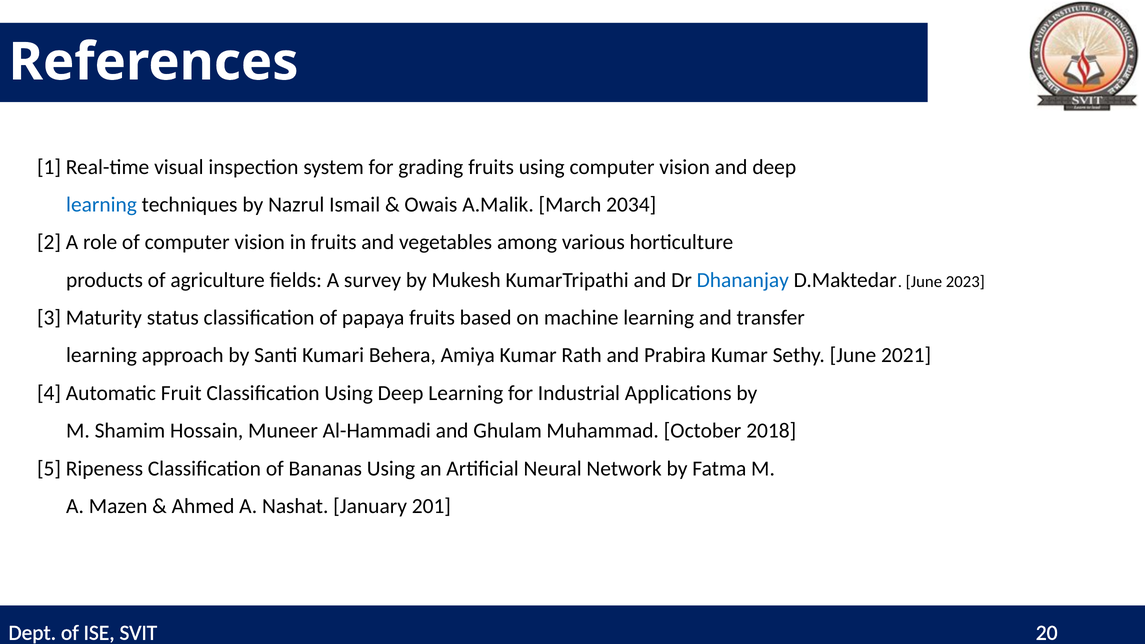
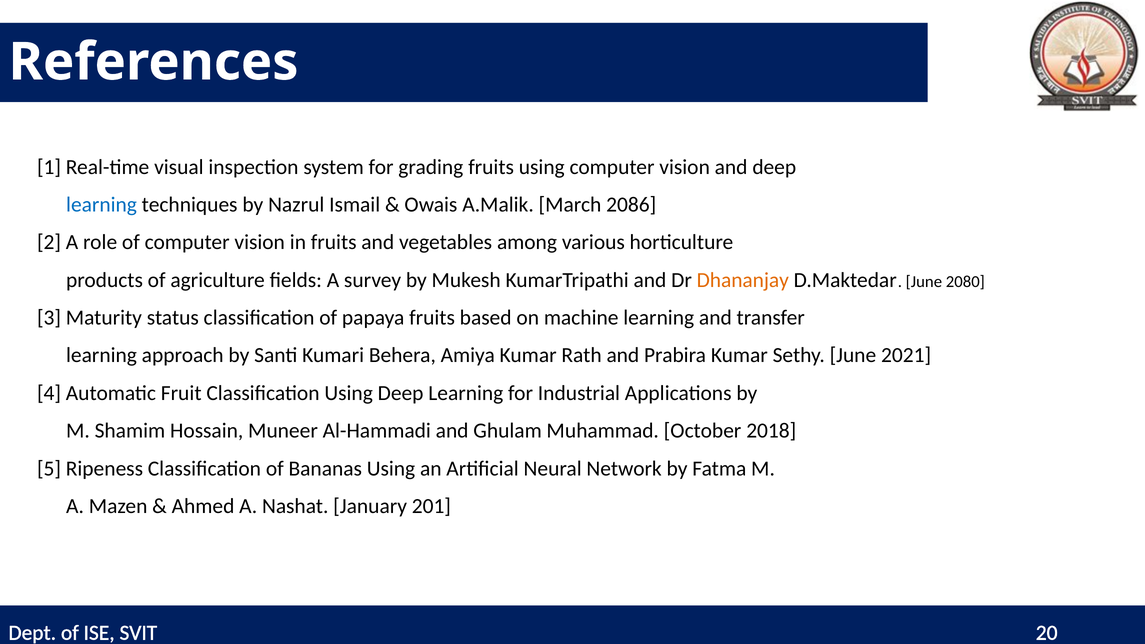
2034: 2034 -> 2086 (631, 205)
Dhananjay colour: blue -> orange (743, 280)
2023: 2023 -> 2080 (965, 282)
